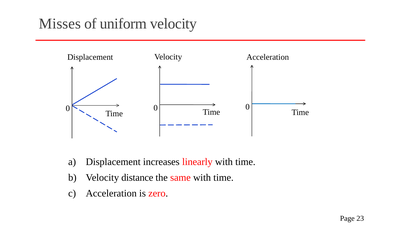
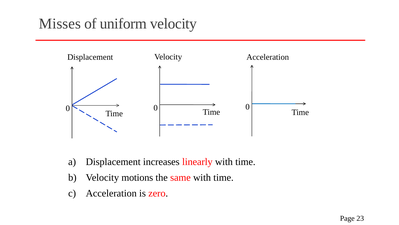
distance: distance -> motions (137, 177)
